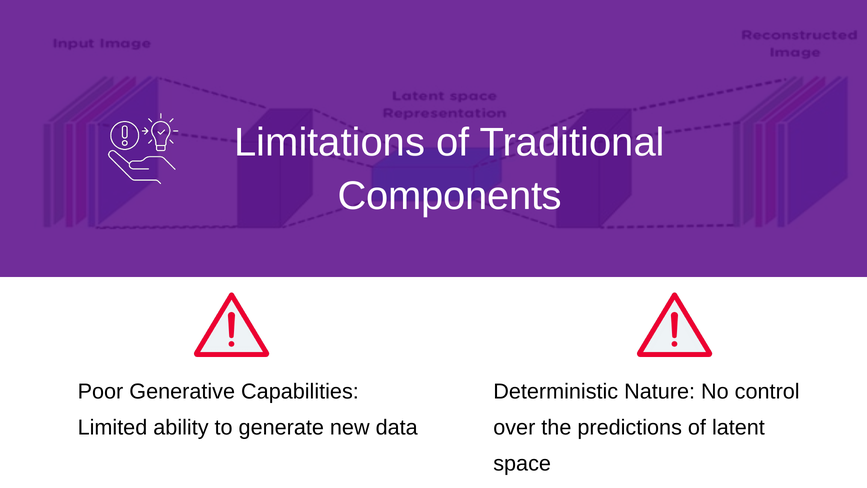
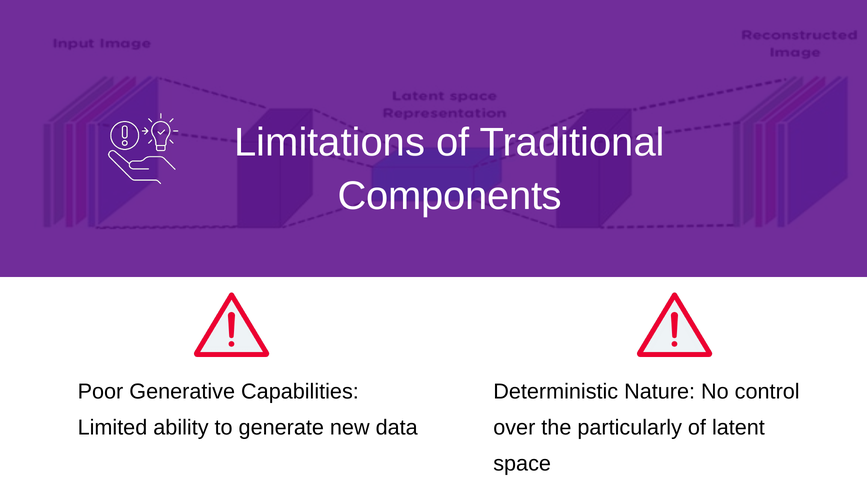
predictions: predictions -> particularly (630, 427)
